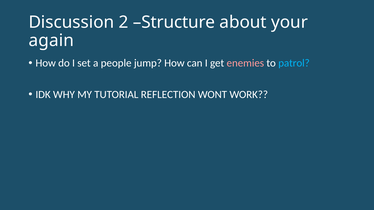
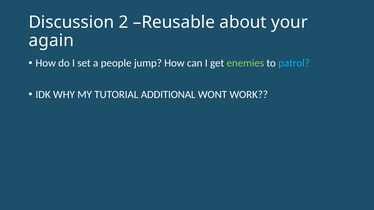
Structure: Structure -> Reusable (174, 22)
enemies colour: pink -> light green (245, 63)
REFLECTION: REFLECTION -> ADDITIONAL (168, 95)
